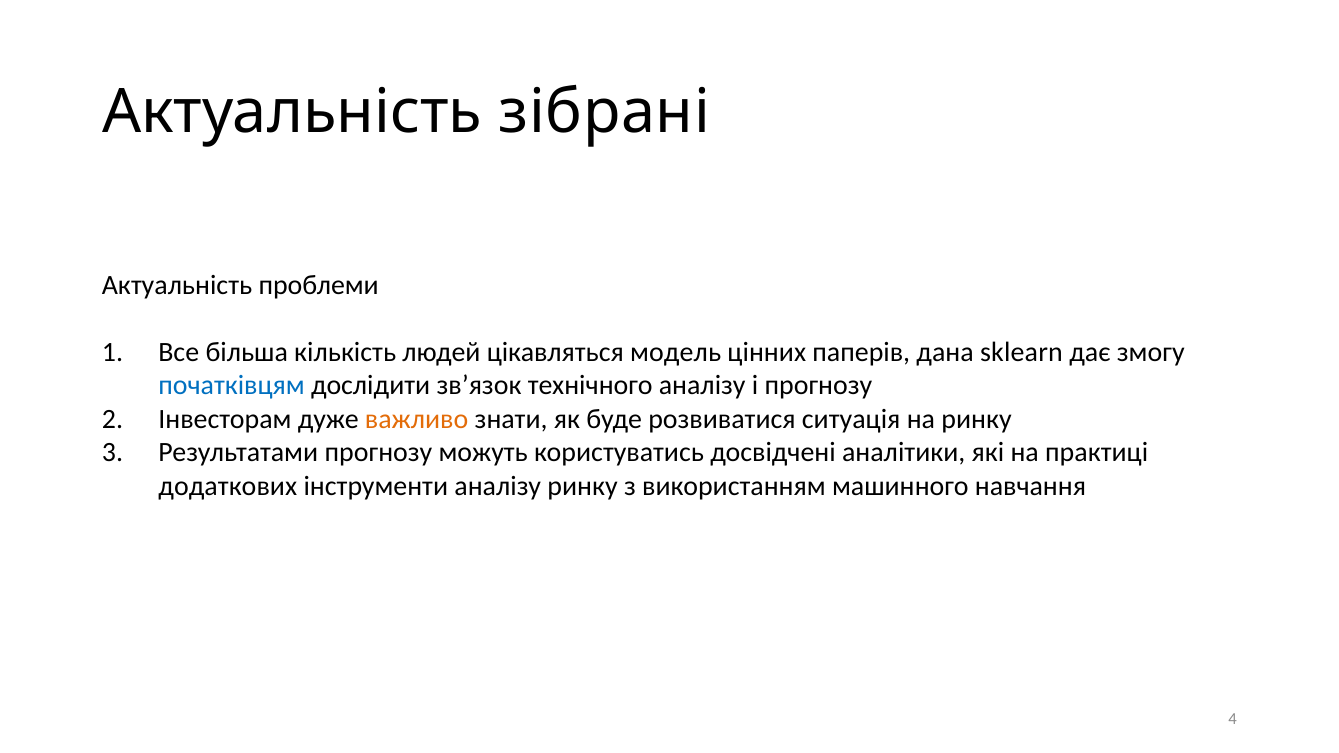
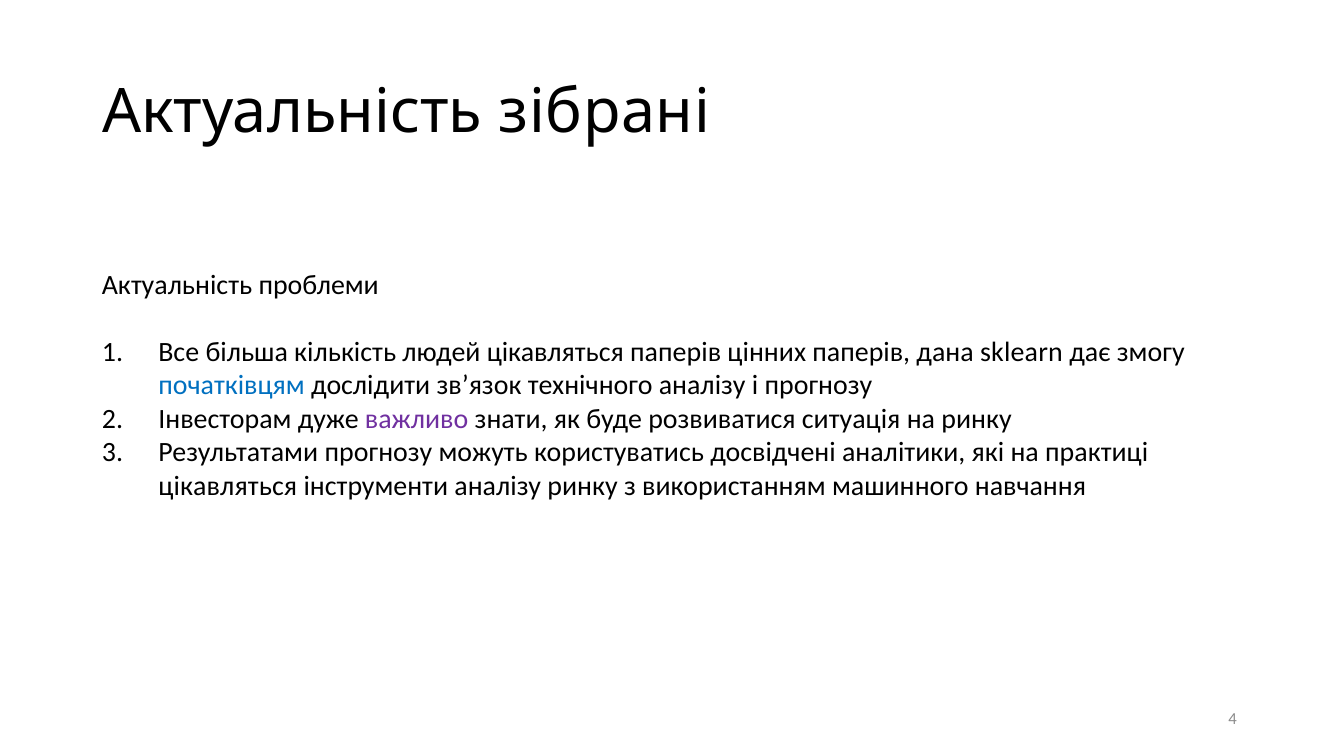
цікавляться модель: модель -> паперів (676, 352)
важливо colour: orange -> purple (417, 419)
додаткових: додаткових -> цікавляться (228, 486)
